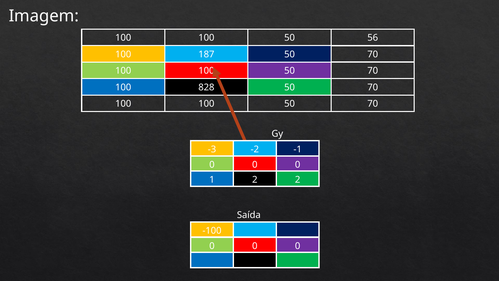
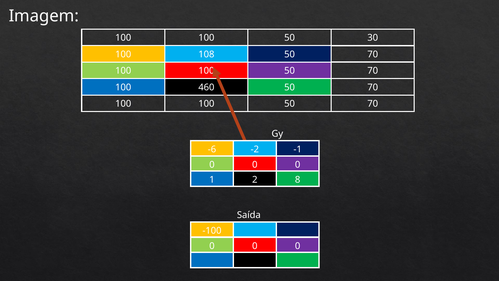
56: 56 -> 30 (373, 38)
187: 187 -> 108 (206, 54)
828: 828 -> 460 (206, 87)
-3: -3 -> -6 (212, 149)
2 2: 2 -> 8 (298, 180)
